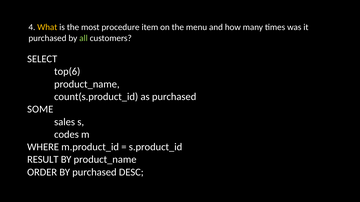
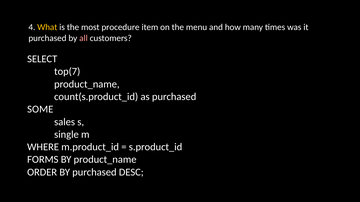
all colour: light green -> pink (83, 38)
top(6: top(6 -> top(7 (67, 72)
codes: codes -> single (66, 135)
RESULT: RESULT -> FORMS (43, 160)
